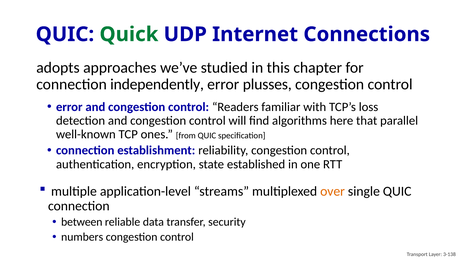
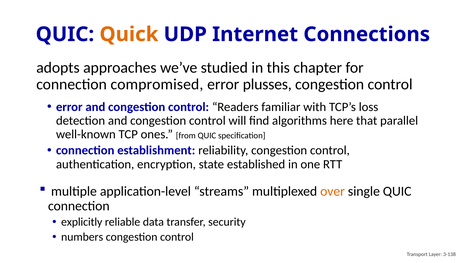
Quick colour: green -> orange (129, 34)
independently: independently -> compromised (157, 84)
between: between -> explicitly (82, 222)
